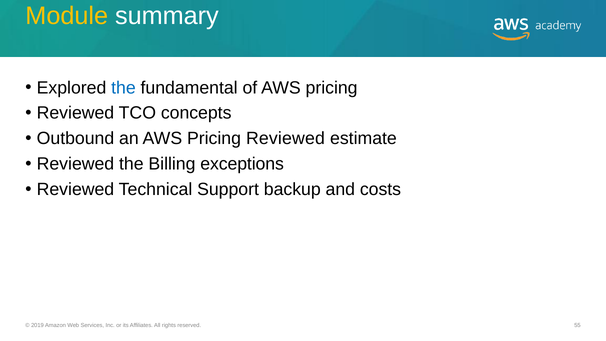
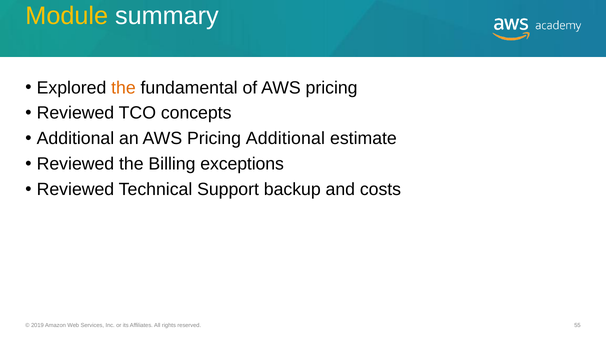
the colour: blue -> orange (123, 88)
Outbound: Outbound -> Additional (75, 138)
Pricing Reviewed: Reviewed -> Additional (285, 138)
